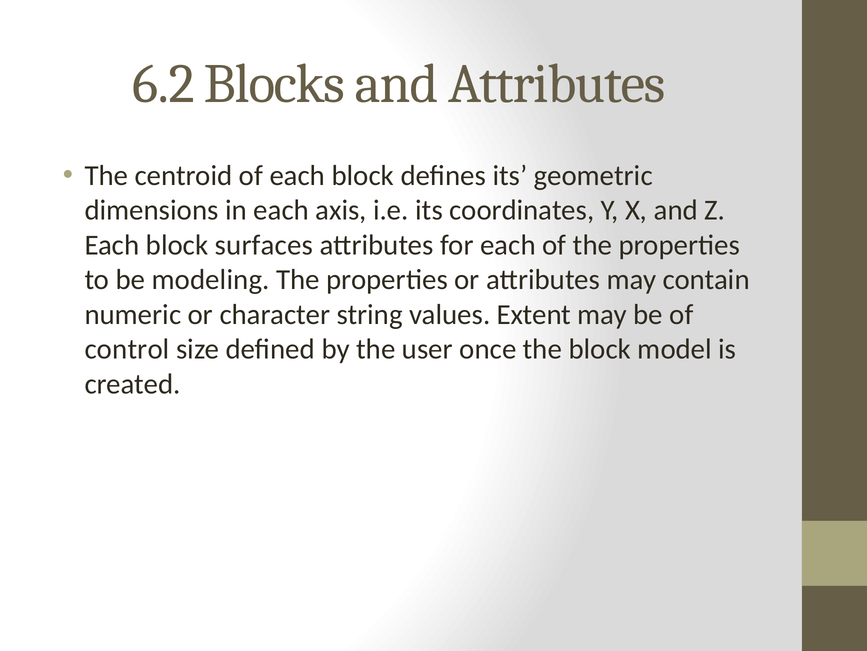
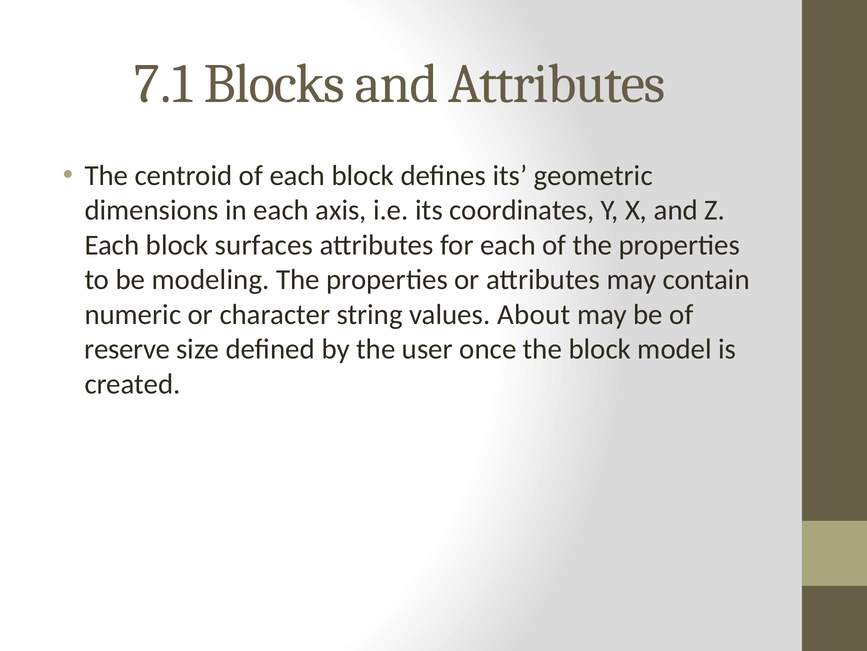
6.2: 6.2 -> 7.1 (163, 84)
Extent: Extent -> About (534, 314)
control: control -> reserve (127, 349)
